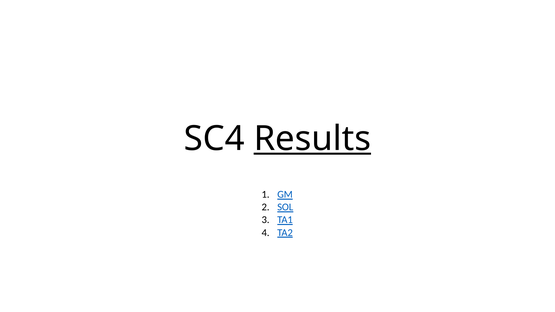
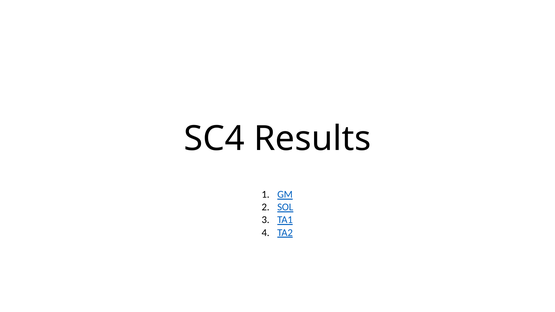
Results underline: present -> none (312, 139)
